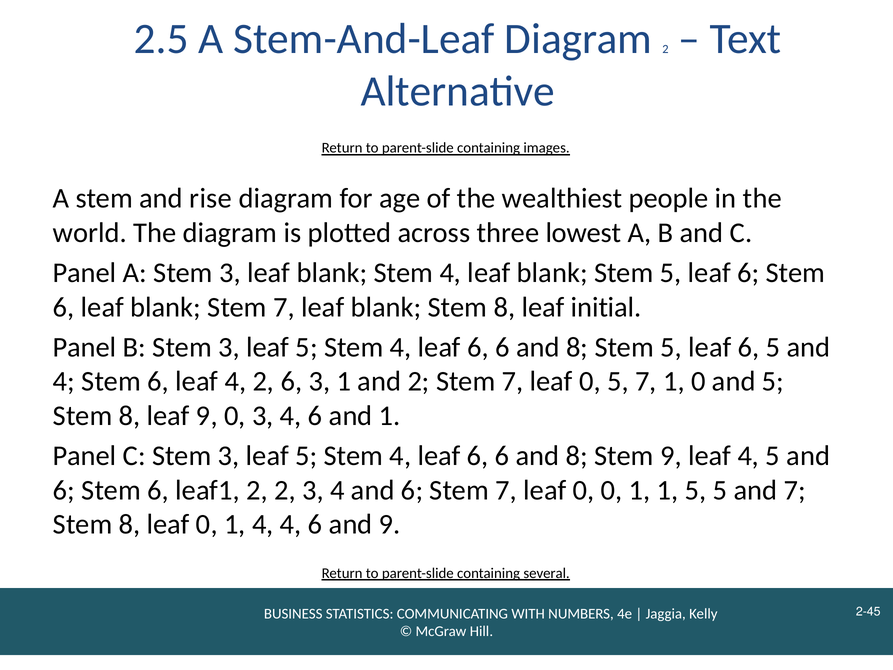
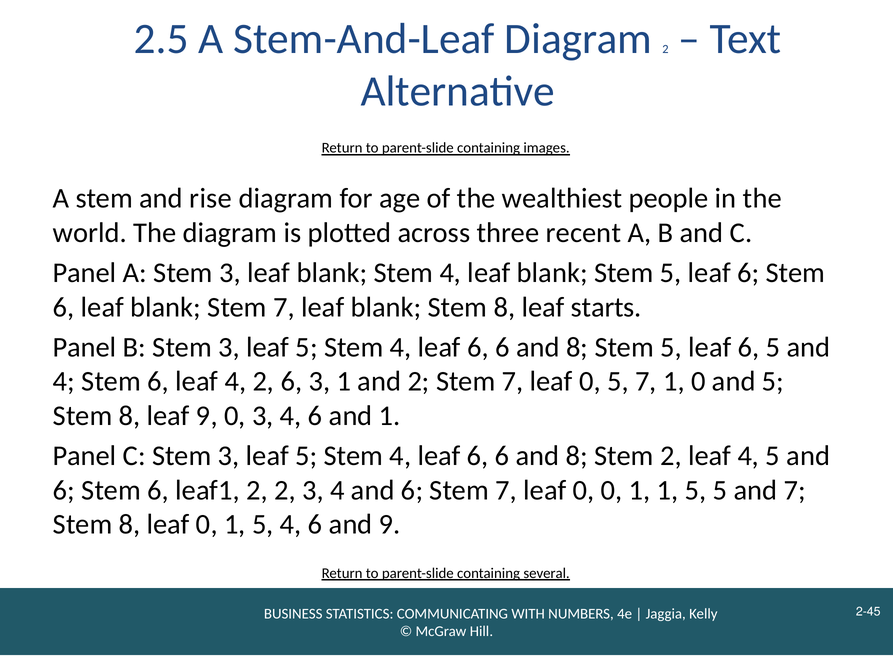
lowest: lowest -> recent (583, 233)
initial: initial -> starts (606, 307)
Stem 9: 9 -> 2 (671, 456)
0 1 4: 4 -> 5 (263, 524)
